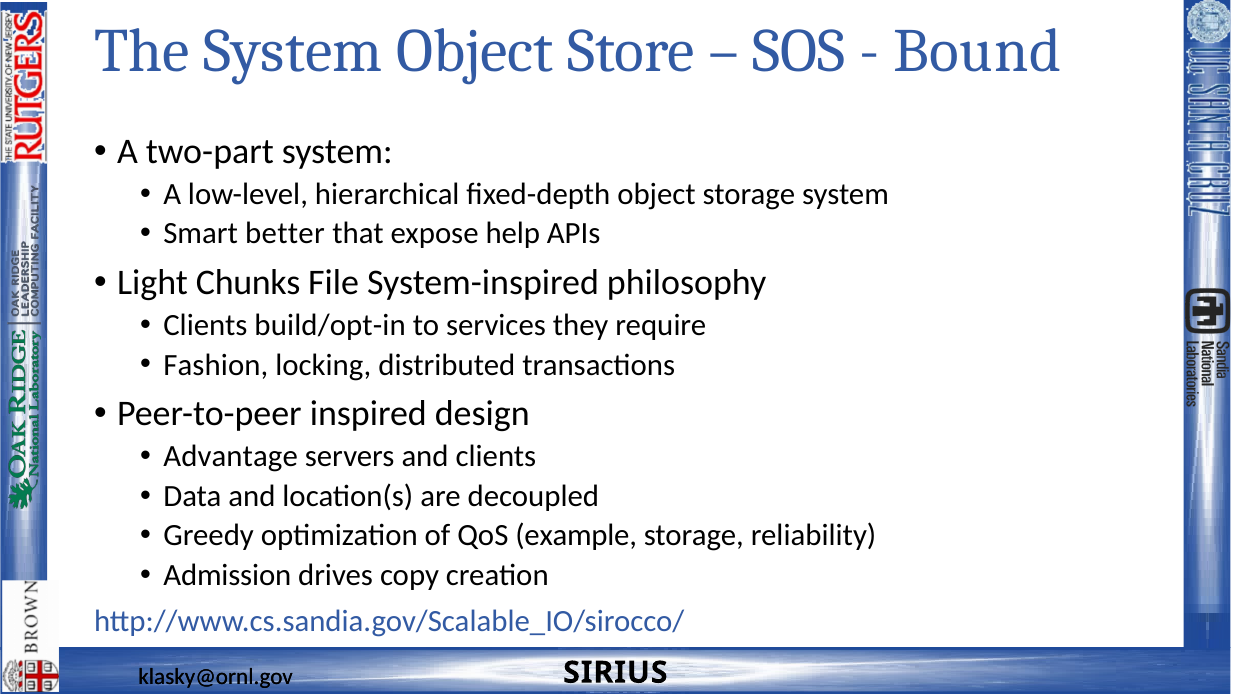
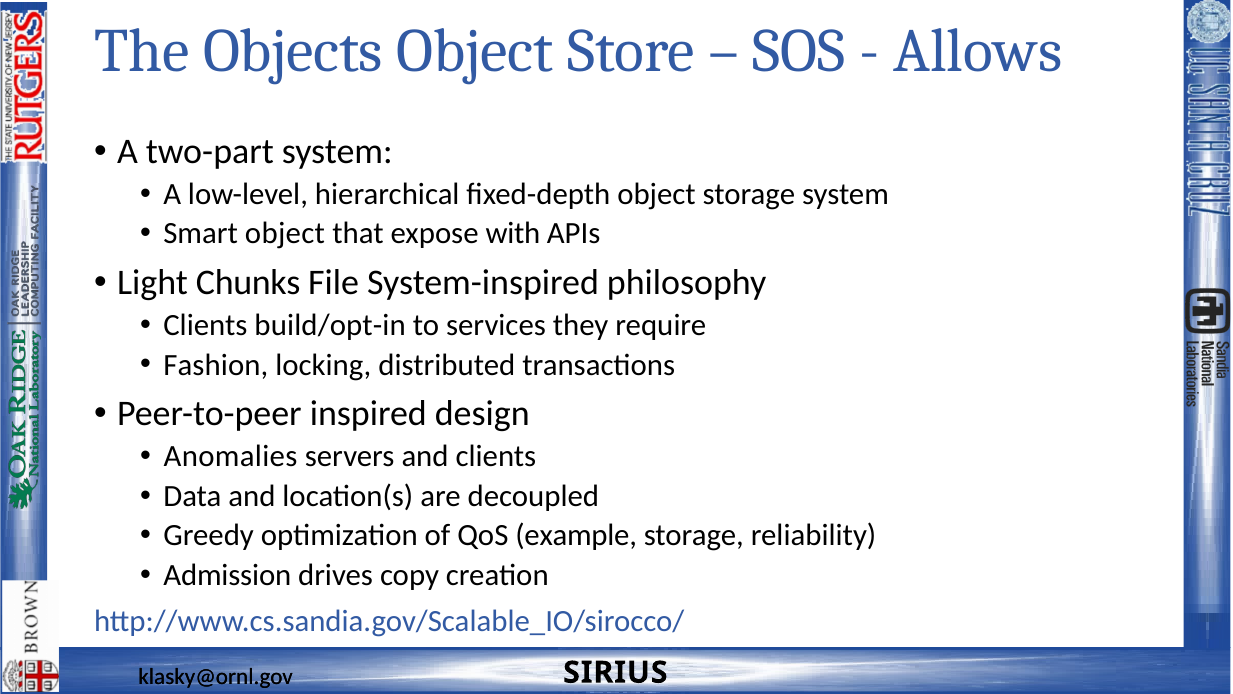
The System: System -> Objects (293, 51)
Bound: Bound -> Allows (978, 51)
Smart better: better -> object (285, 234)
help: help -> with (513, 234)
Advantage: Advantage -> Anomalies (231, 456)
